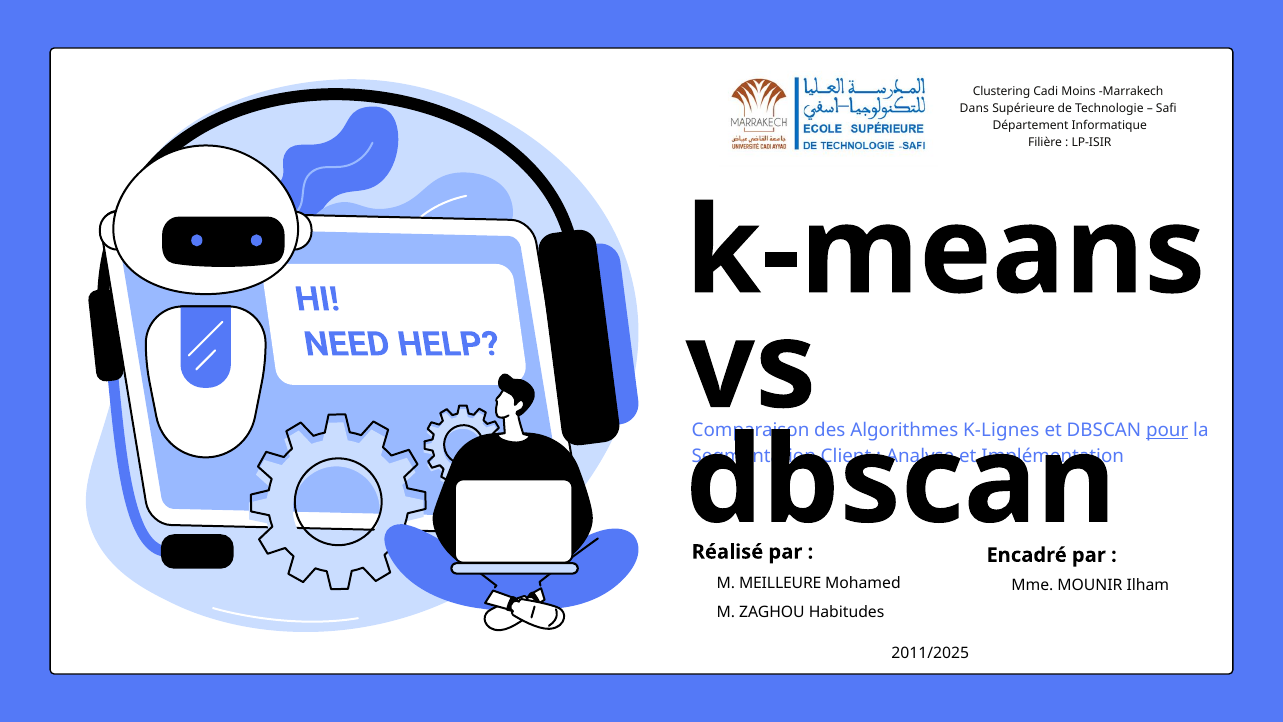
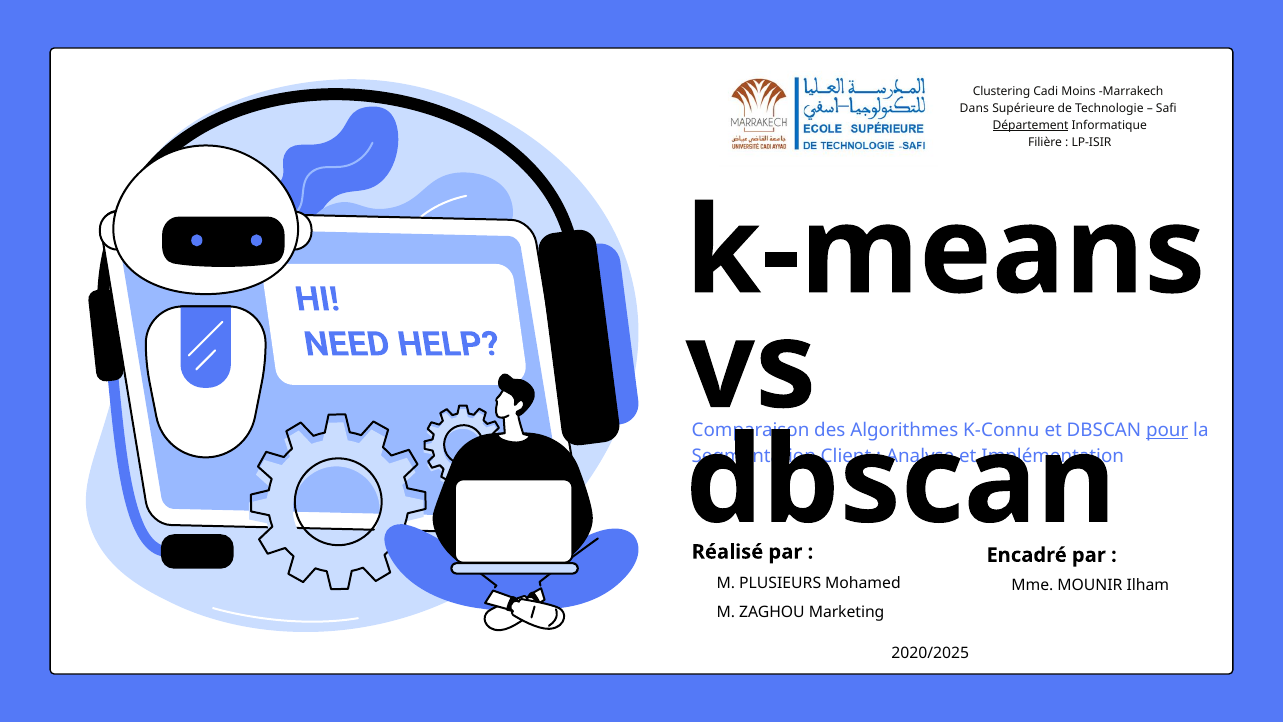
Département underline: none -> present (1030, 125)
K-Lignes: K-Lignes -> K-Connu (1001, 430)
MEILLEURE: MEILLEURE -> PLUSIEURS (780, 583)
Habitudes: Habitudes -> Marketing (847, 612)
2011/2025: 2011/2025 -> 2020/2025 (930, 653)
